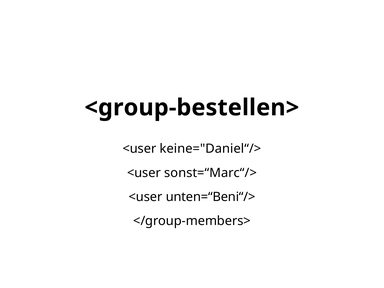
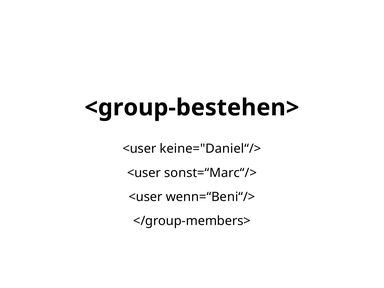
<group-bestellen>: <group-bestellen> -> <group-bestehen> (192, 108)
unten=“Beni“/>: unten=“Beni“/> -> wenn=“Beni“/> (211, 197)
